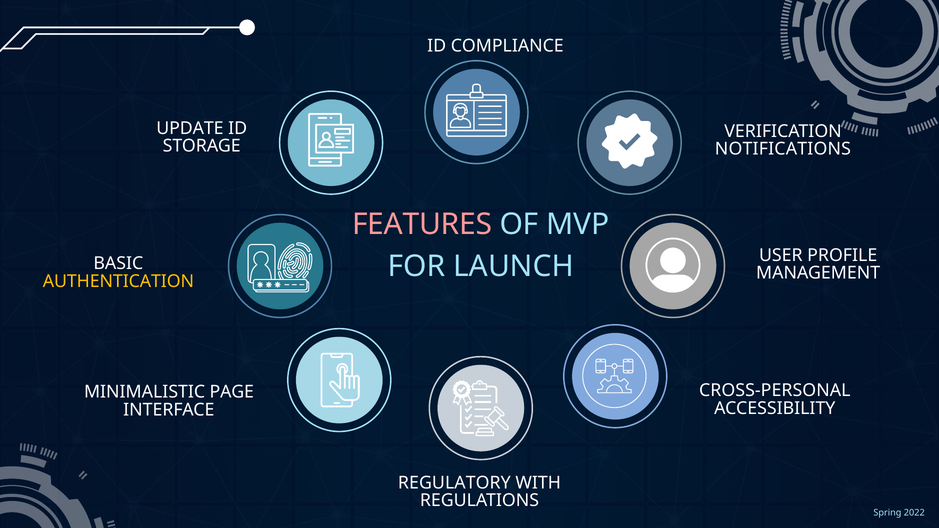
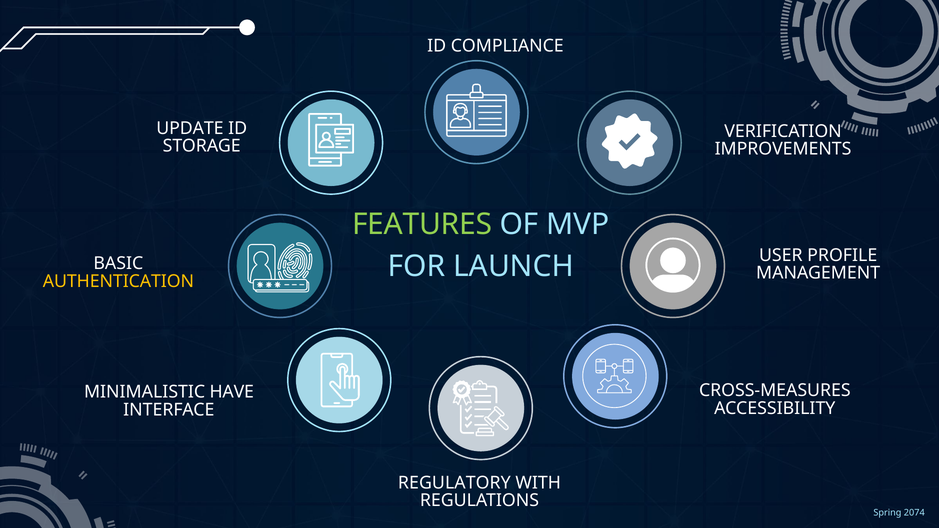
NOTIFICATIONS: NOTIFICATIONS -> IMPROVEMENTS (783, 149)
FEATURES colour: pink -> light green (422, 225)
CROSS-PERSONAL: CROSS-PERSONAL -> CROSS-MEASURES (775, 391)
PAGE: PAGE -> HAVE (232, 392)
2022: 2022 -> 2074 (914, 513)
